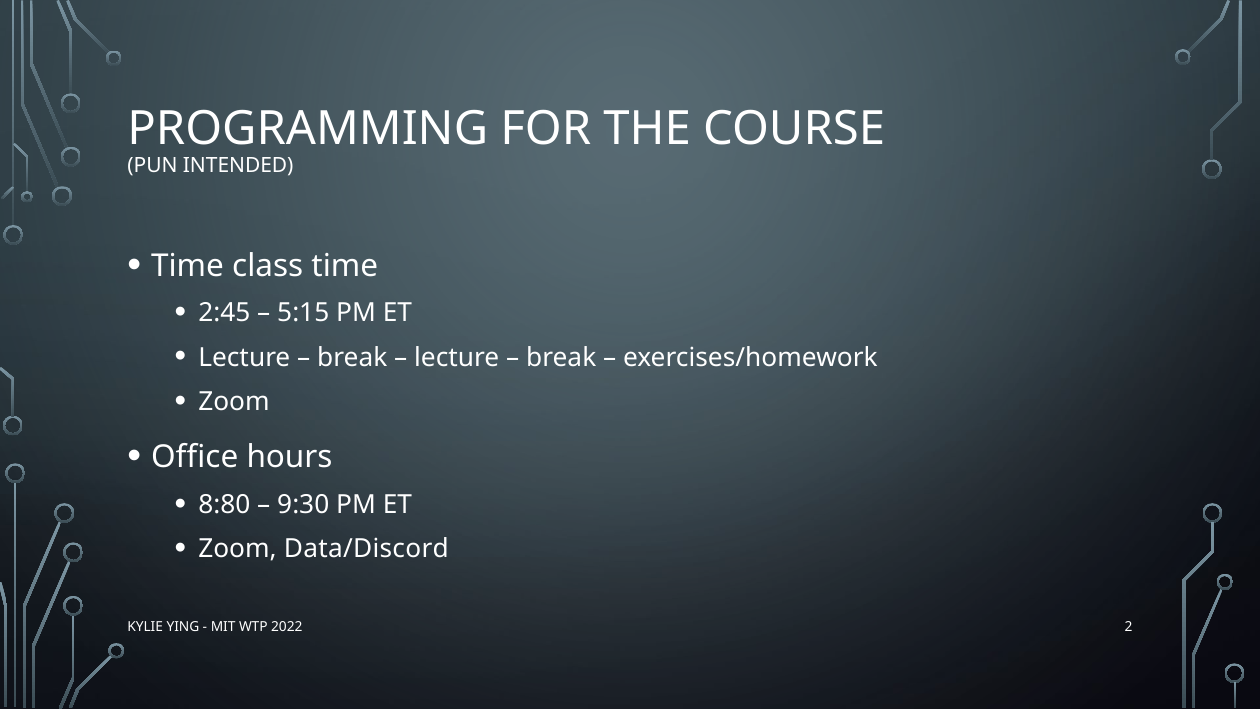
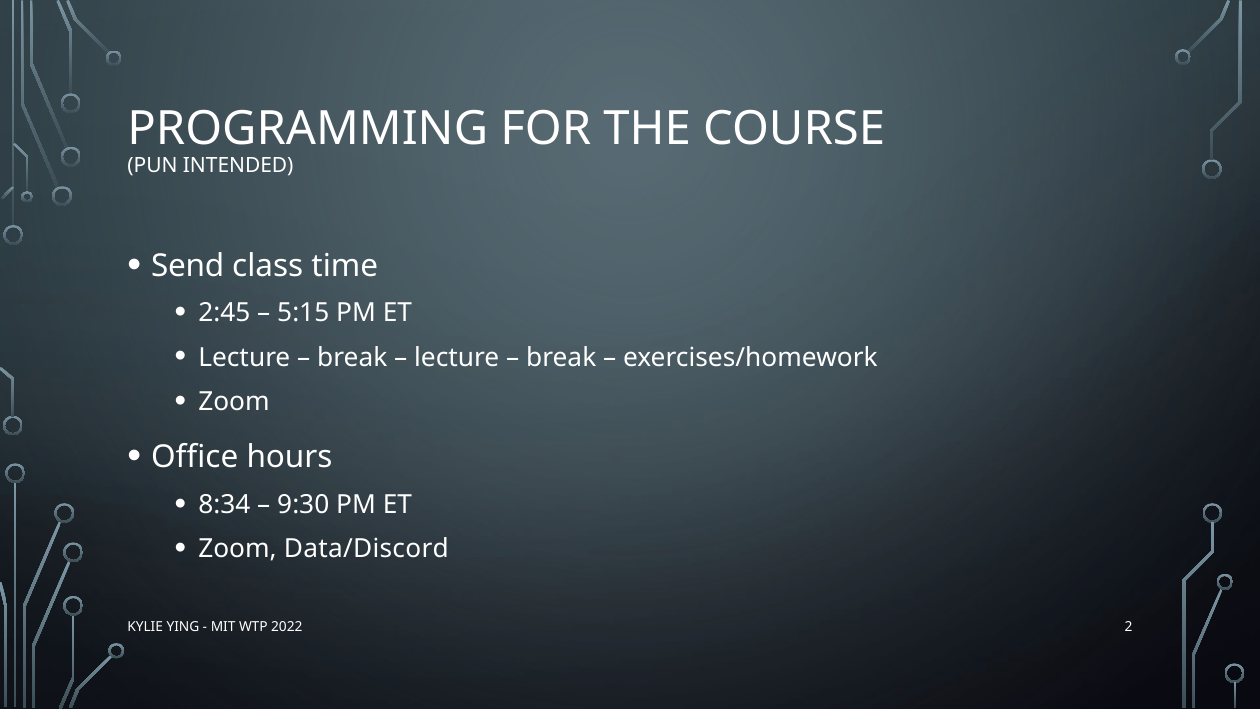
Time: Time -> Send (188, 266)
8:80: 8:80 -> 8:34 (224, 505)
